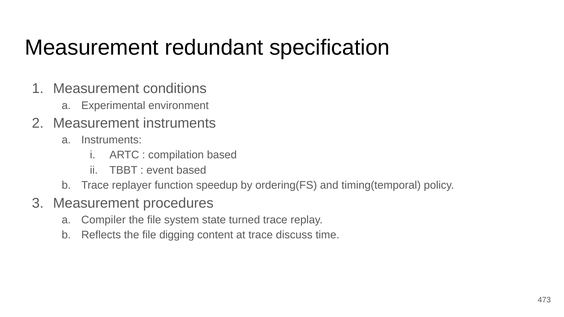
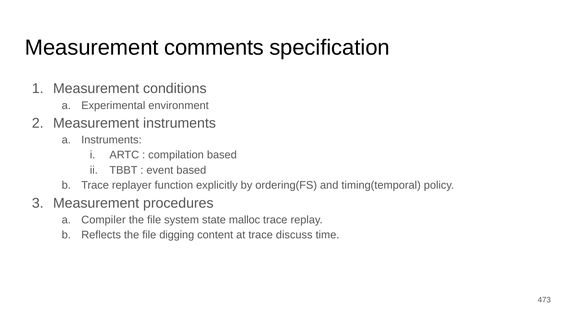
redundant: redundant -> comments (214, 48)
speedup: speedup -> explicitly (217, 185)
turned: turned -> malloc (245, 220)
